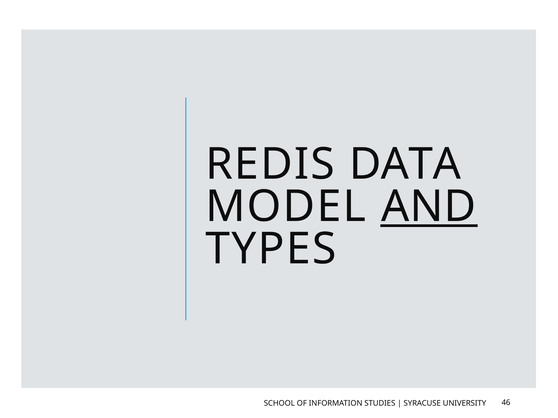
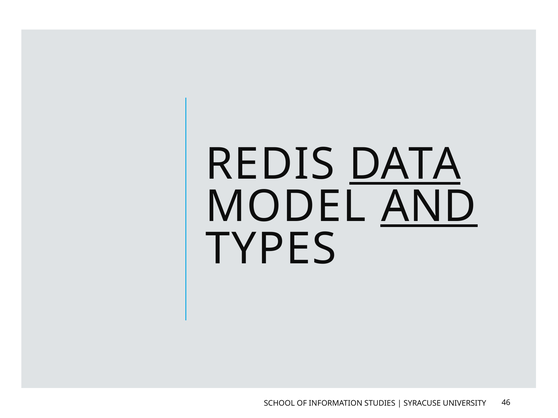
DATA underline: none -> present (405, 165)
